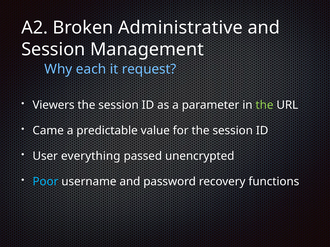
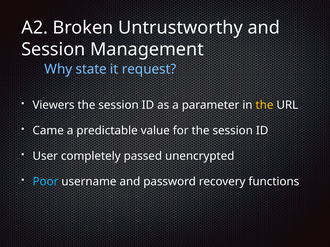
Administrative: Administrative -> Untrustworthy (180, 28)
each: each -> state (91, 69)
the colour: light green -> yellow (264, 105)
everything: everything -> completely (91, 156)
